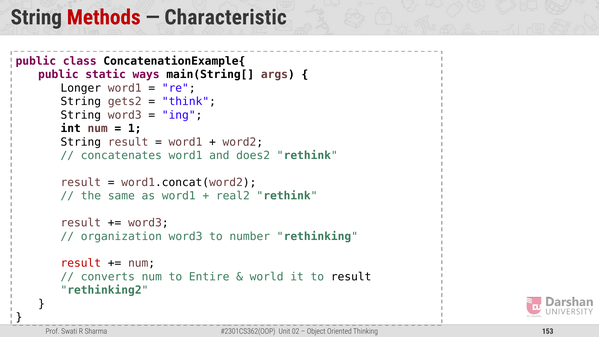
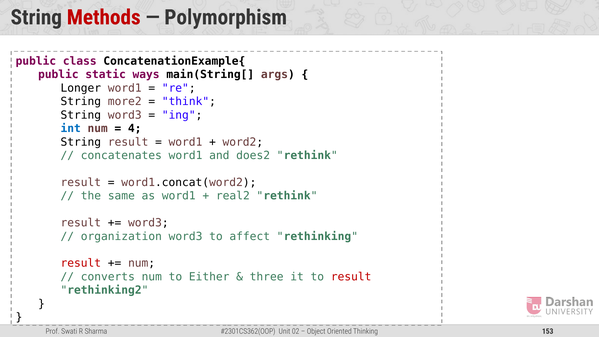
Characteristic: Characteristic -> Polymorphism (226, 17)
gets2: gets2 -> more2 (125, 102)
int colour: black -> blue (71, 128)
1: 1 -> 4 (135, 128)
number: number -> affect (250, 236)
Entire: Entire -> Either (209, 277)
world: world -> three (267, 277)
result colour: black -> red (351, 277)
